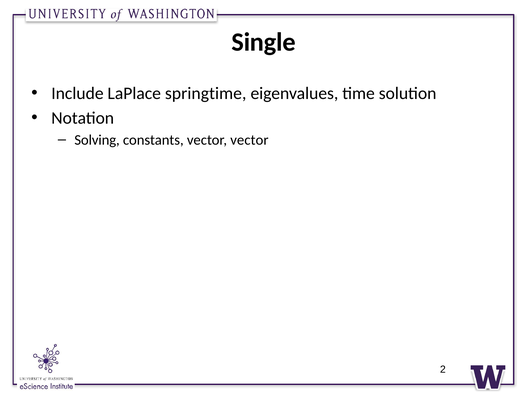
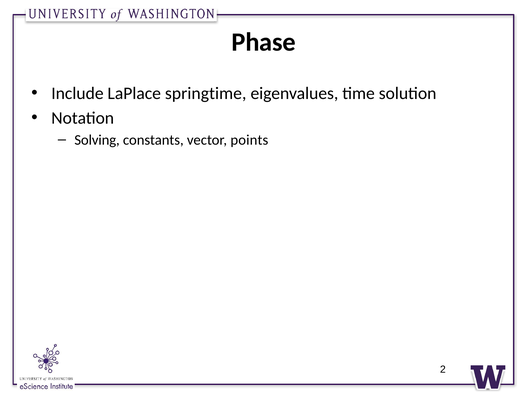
Single: Single -> Phase (264, 42)
vector vector: vector -> points (249, 140)
